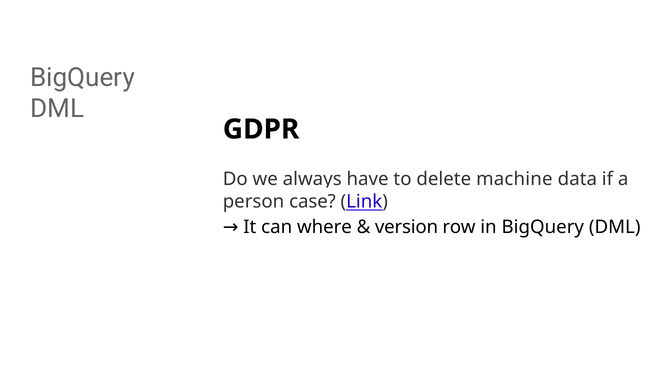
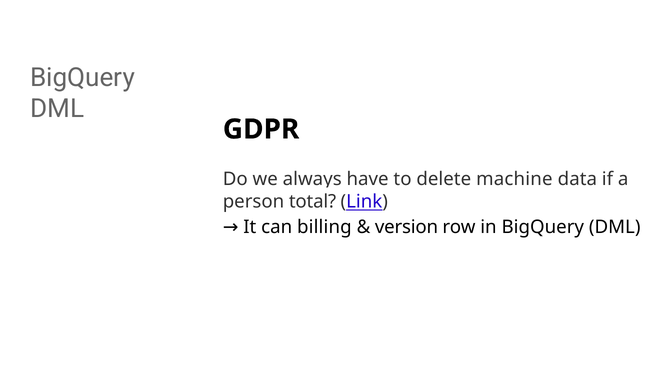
case: case -> total (313, 201)
where: where -> billing (324, 227)
